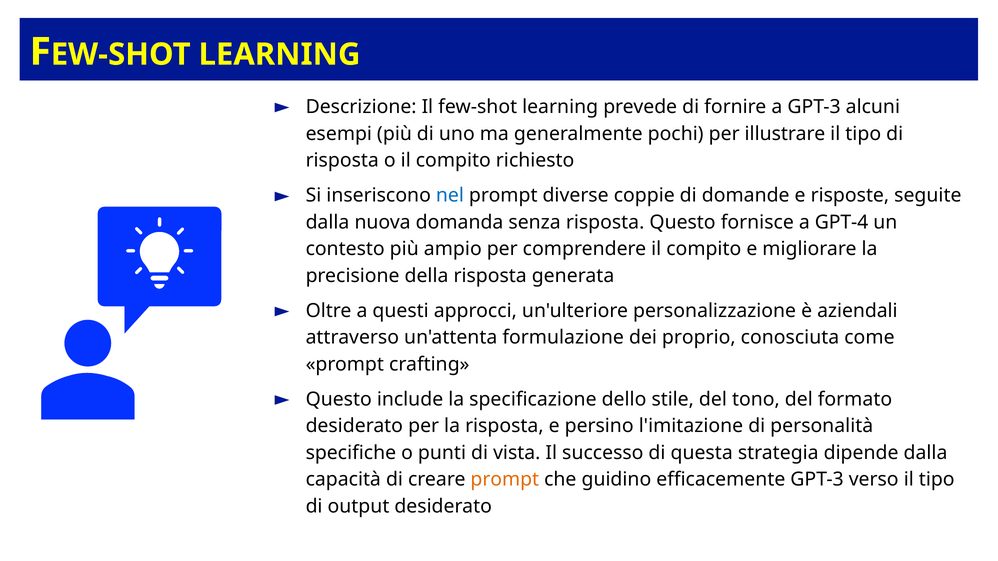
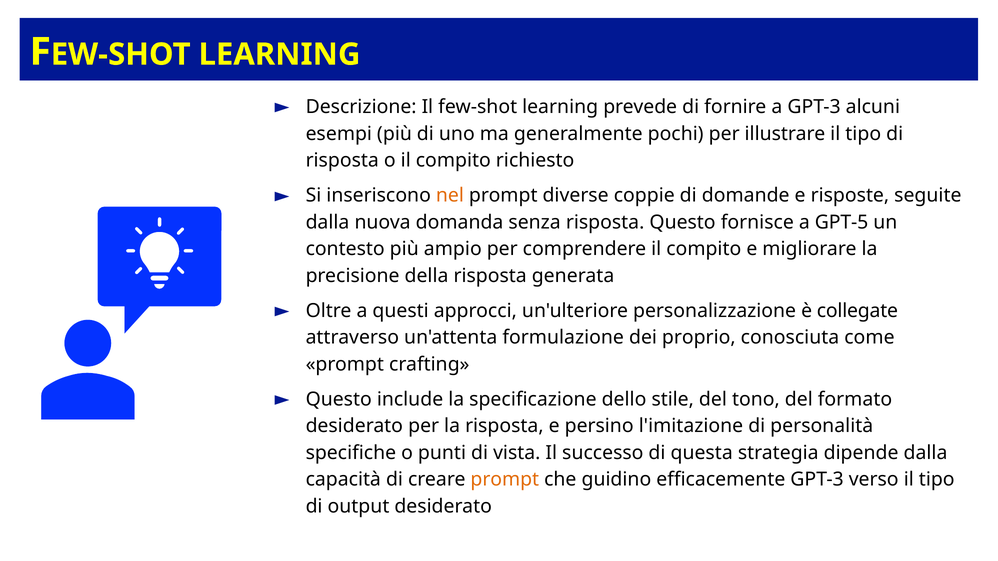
nel colour: blue -> orange (450, 196)
GPT-4: GPT-4 -> GPT-5 (842, 222)
aziendali: aziendali -> collegate (857, 311)
